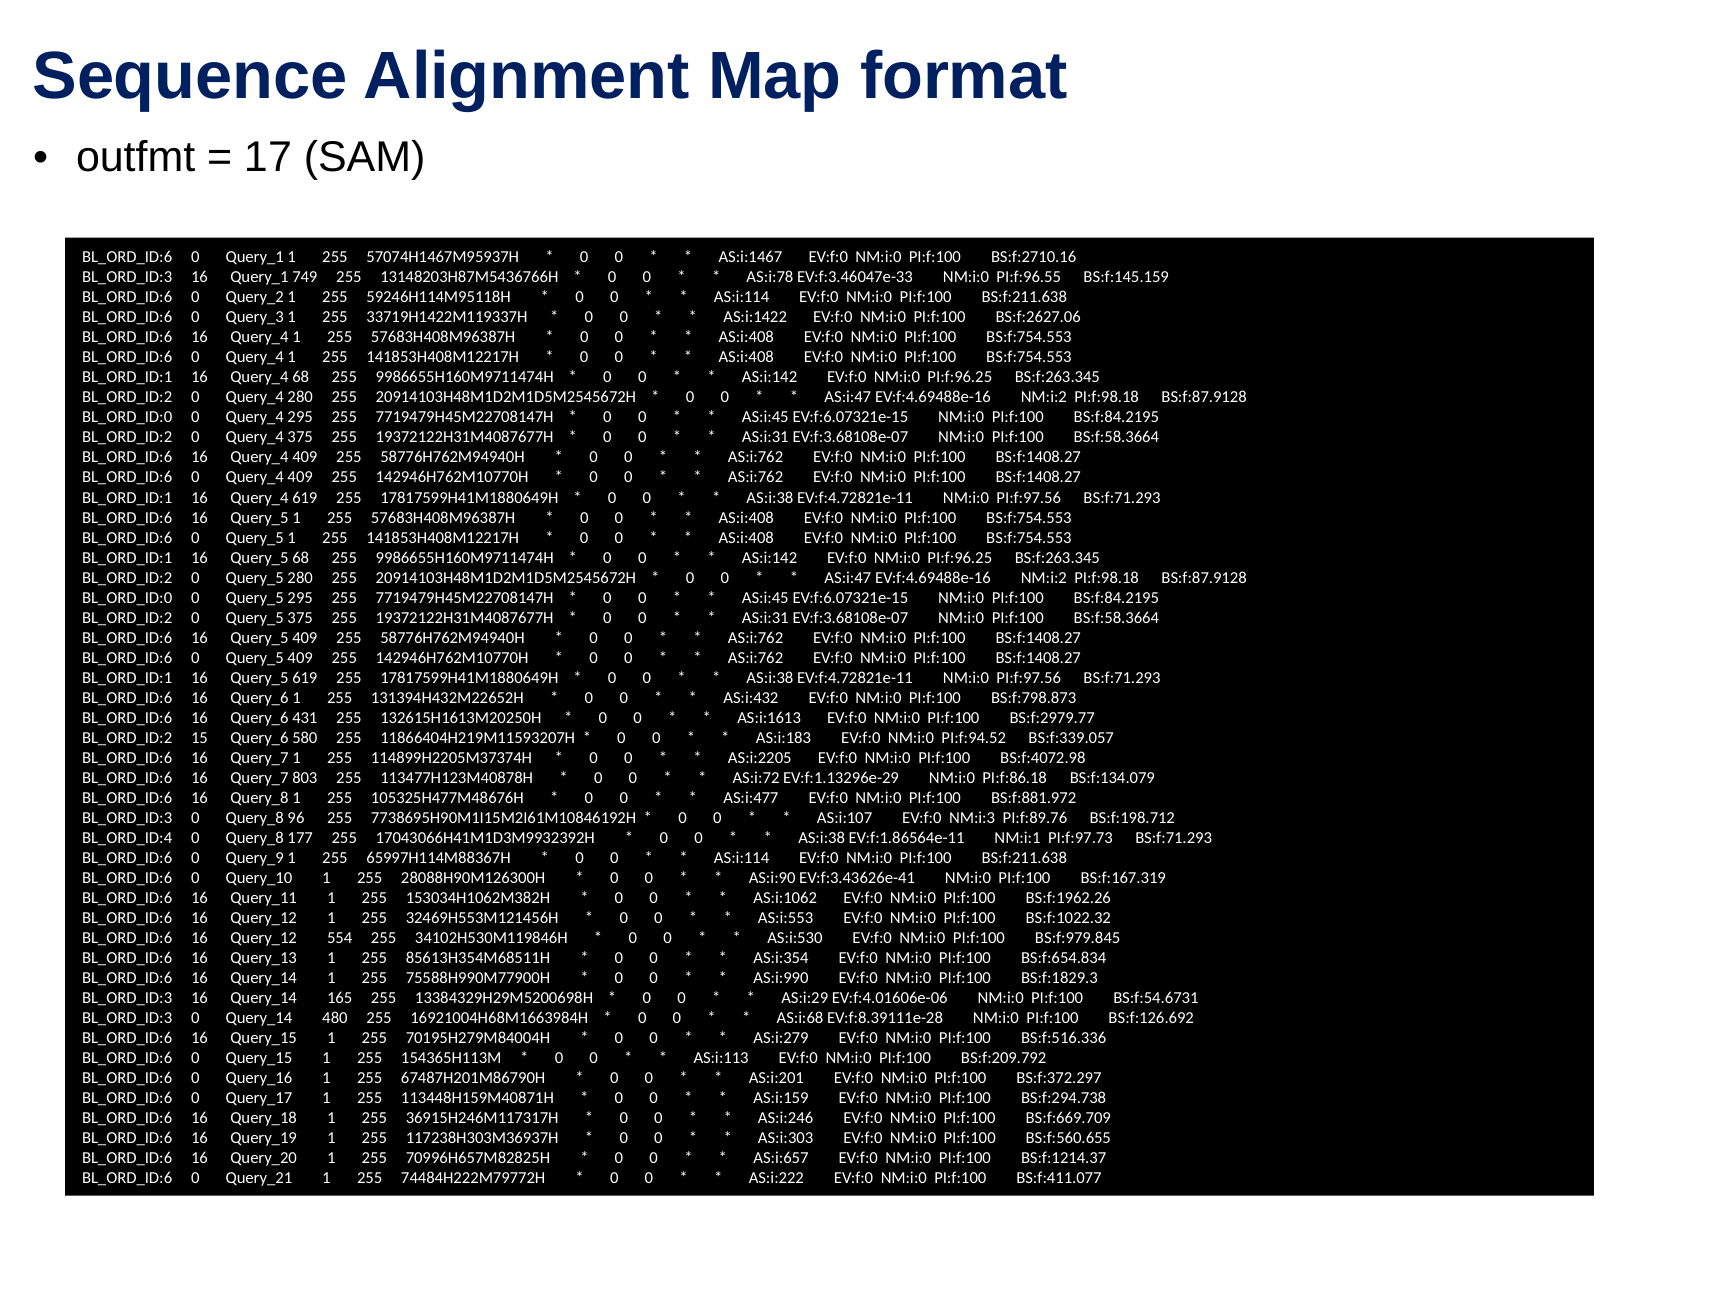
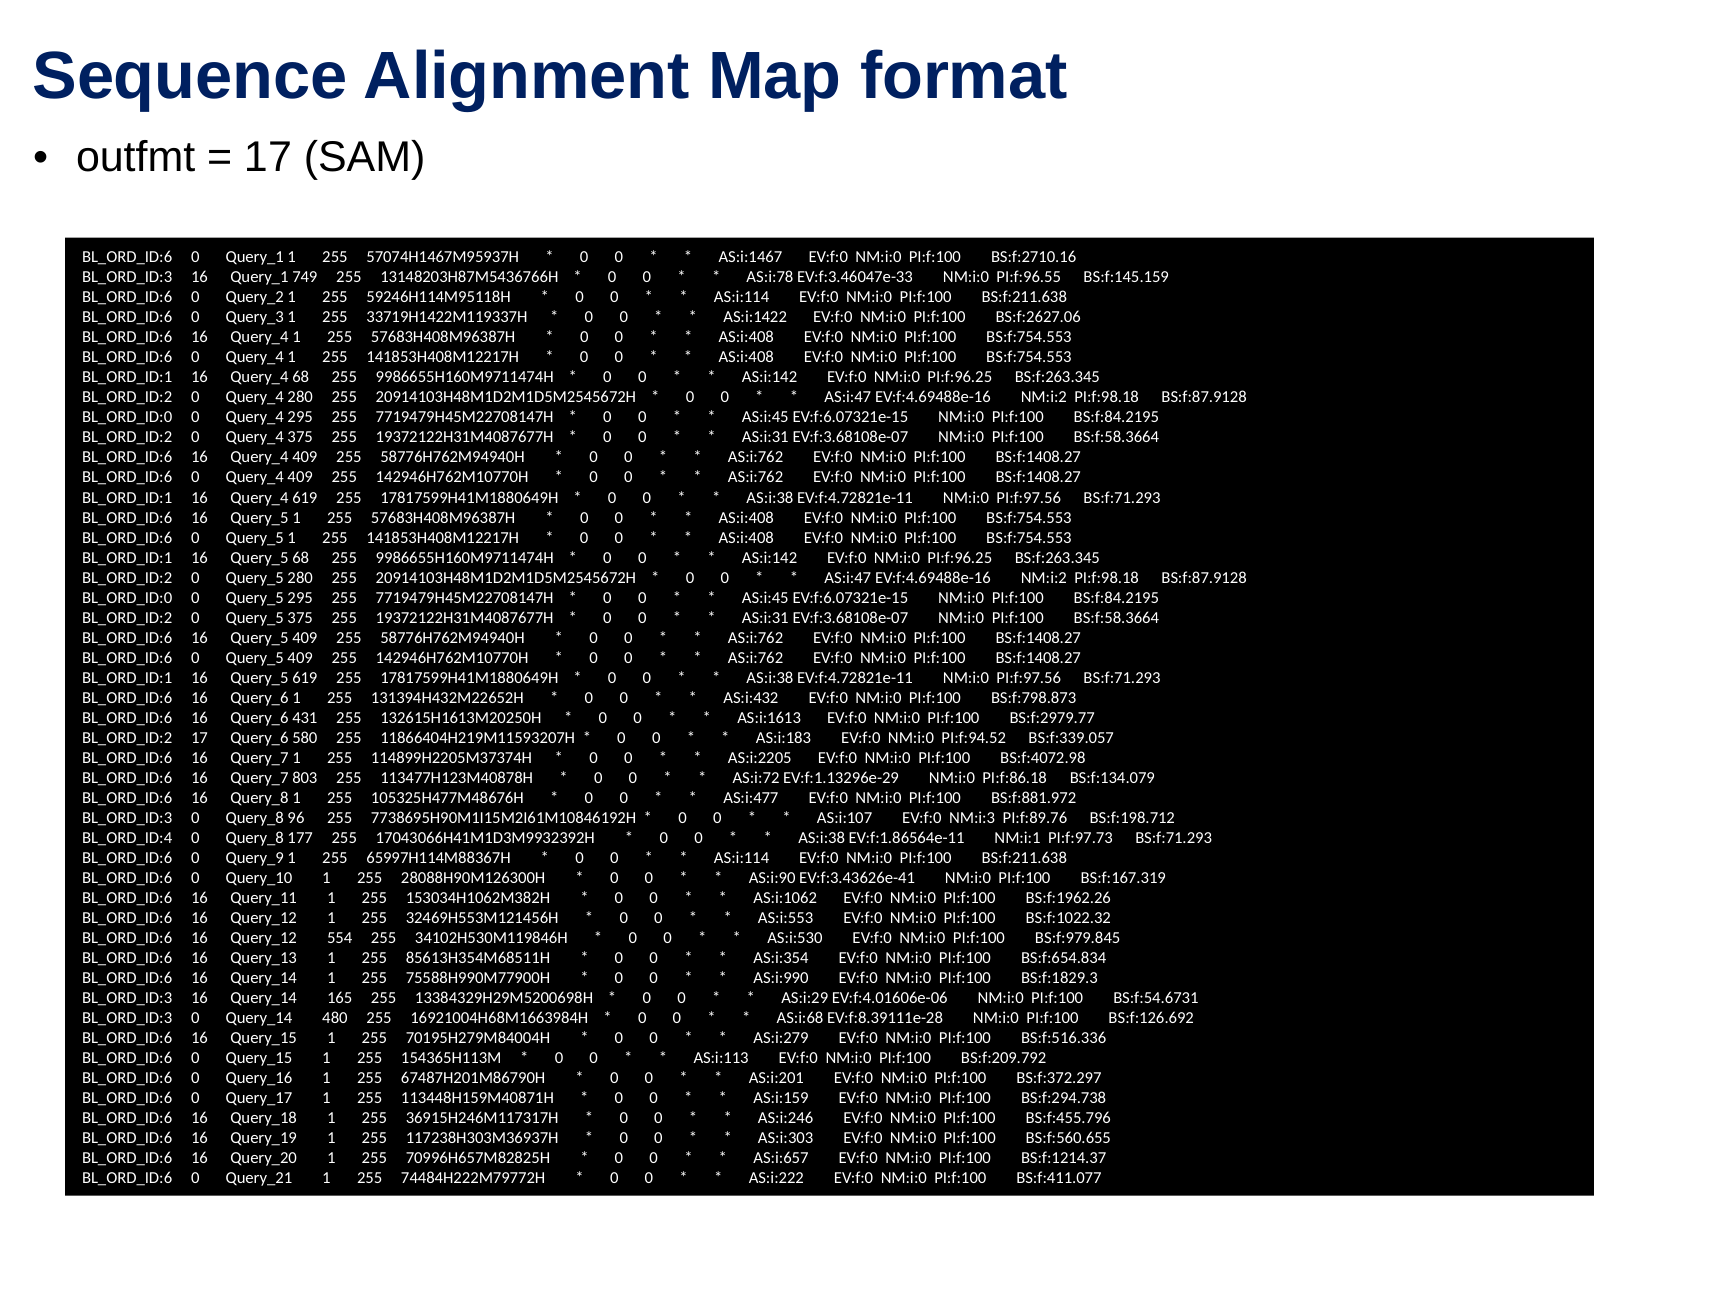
BL_ORD_ID:2 15: 15 -> 17 (199, 738)
BS:f:669.709: BS:f:669.709 -> BS:f:455.796 (1068, 1119)
